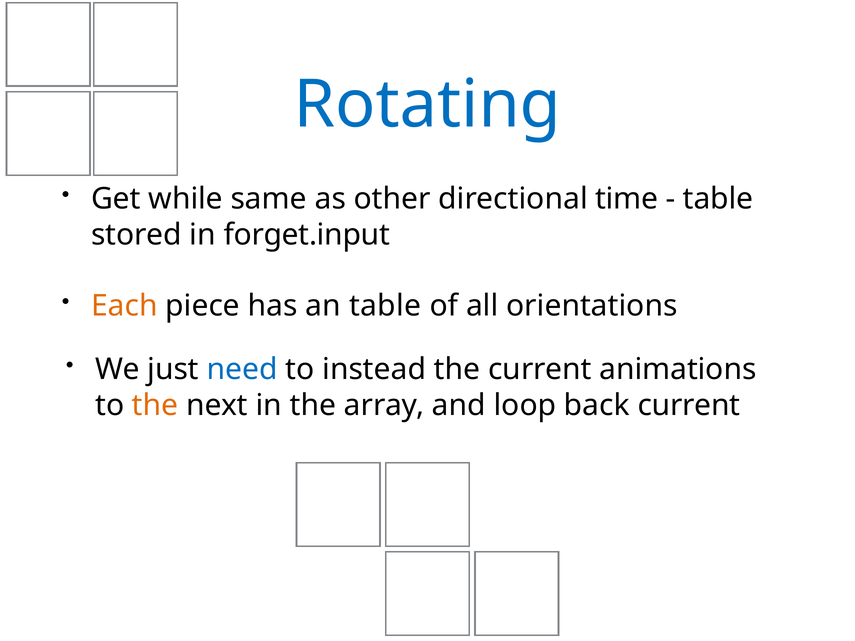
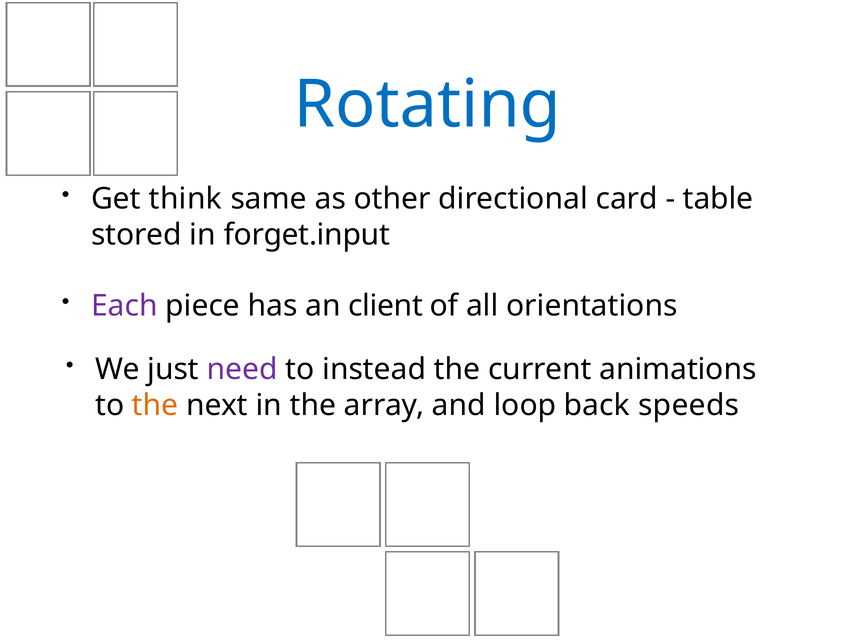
while: while -> think (185, 199)
time: time -> card (627, 199)
Each colour: orange -> purple (124, 306)
an table: table -> client (385, 306)
need colour: blue -> purple (242, 369)
back current: current -> speeds (689, 405)
